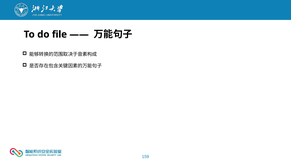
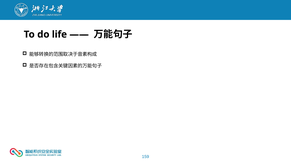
file: file -> life (59, 34)
